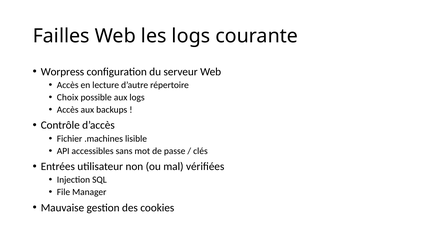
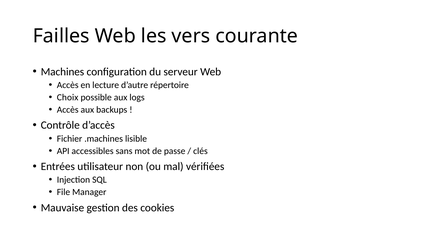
les logs: logs -> vers (191, 36)
Worpress: Worpress -> Machines (62, 72)
